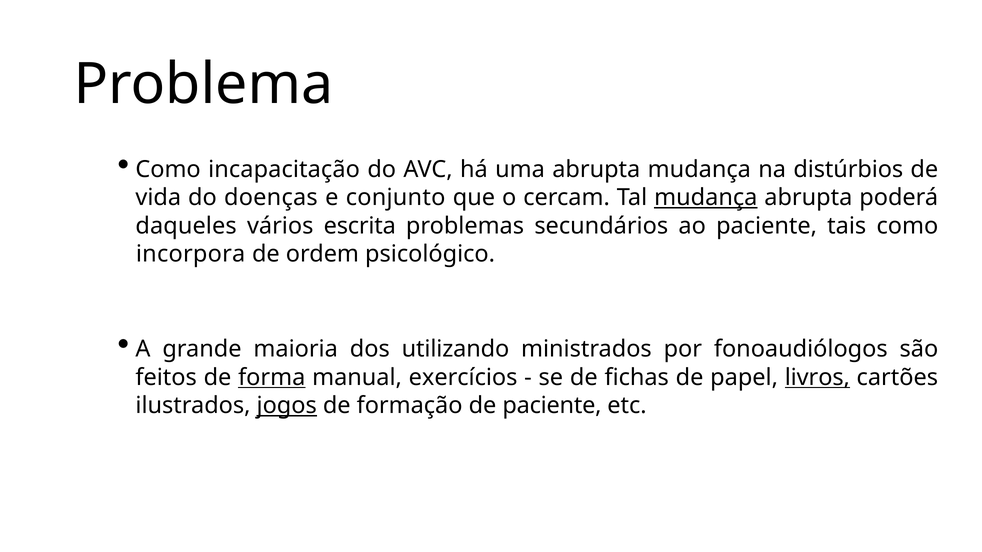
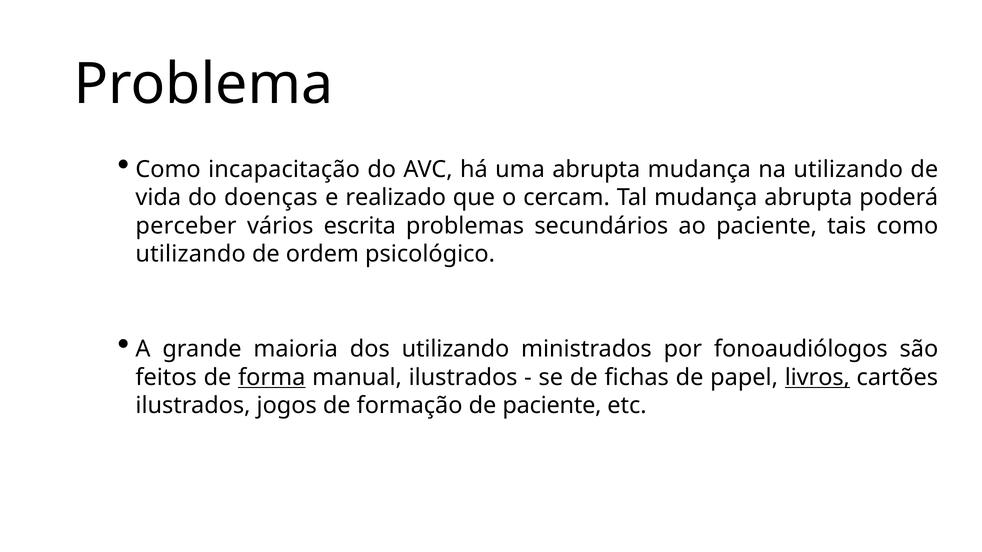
na distúrbios: distúrbios -> utilizando (848, 170)
conjunto: conjunto -> realizado (396, 198)
mudança underline: present -> none (706, 198)
daqueles: daqueles -> perceber (186, 226)
incorpora: incorpora -> utilizando (191, 254)
manual exercícios: exercícios -> ilustrados (463, 378)
jogos underline: present -> none (287, 406)
